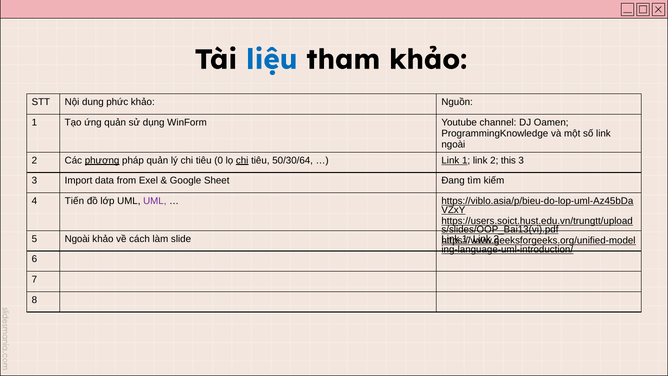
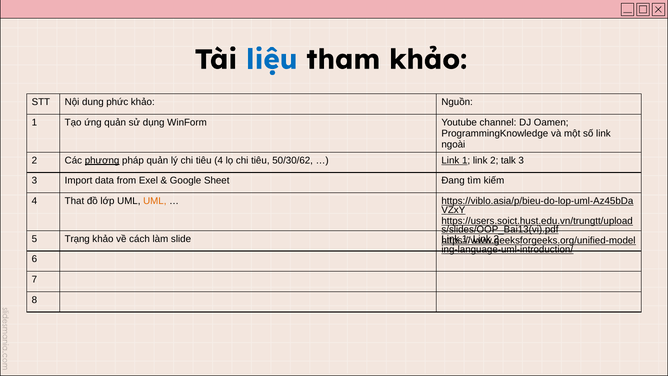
tiêu 0: 0 -> 4 (219, 160)
chi underline: present -> none (242, 160)
50/30/64: 50/30/64 -> 50/30/62 (293, 160)
this: this -> talk (508, 160)
Tiến: Tiến -> That (74, 201)
UML colour: purple -> orange (155, 201)
5 Ngoài: Ngoài -> Trạng (77, 239)
